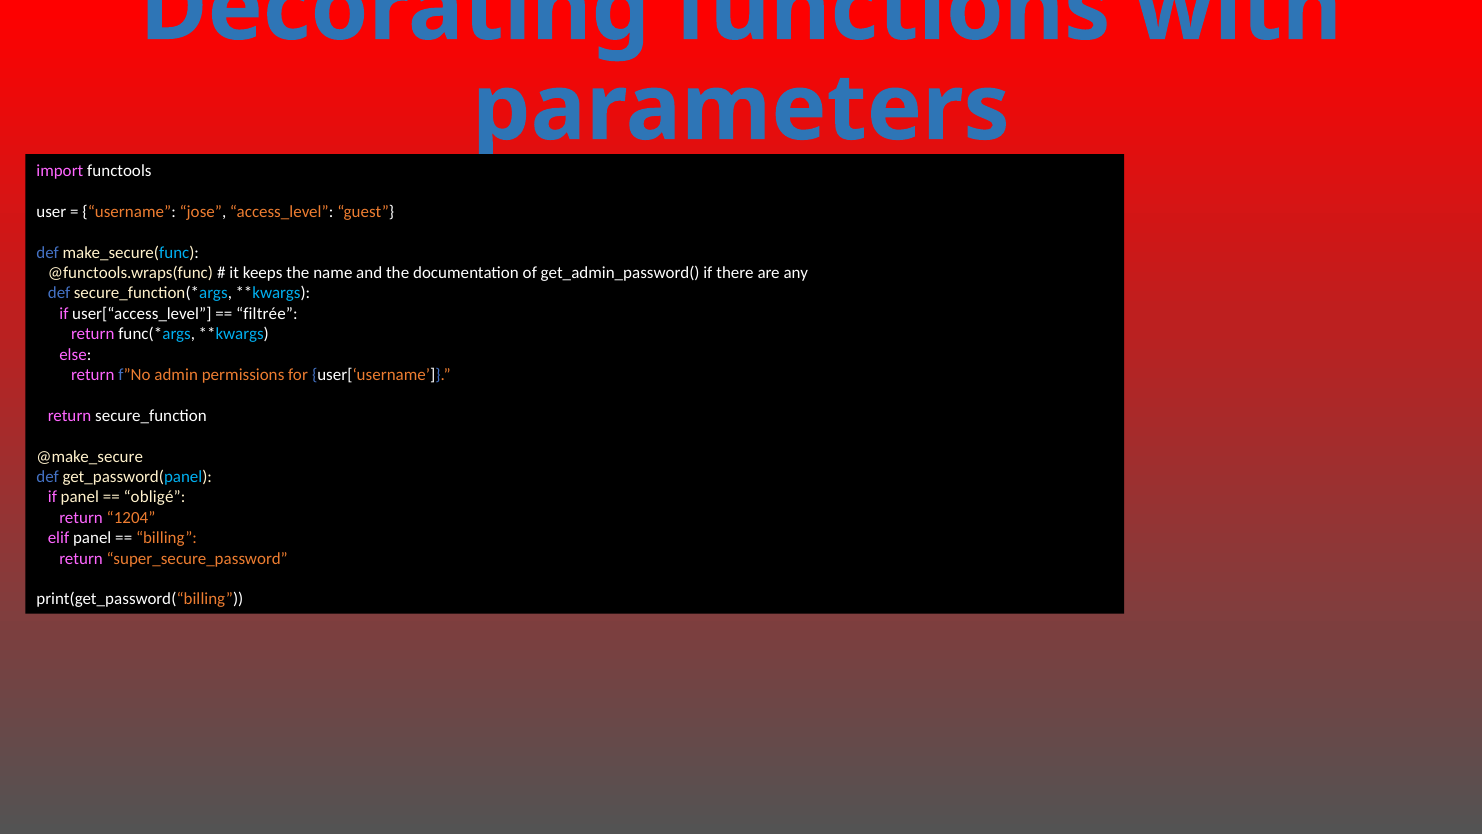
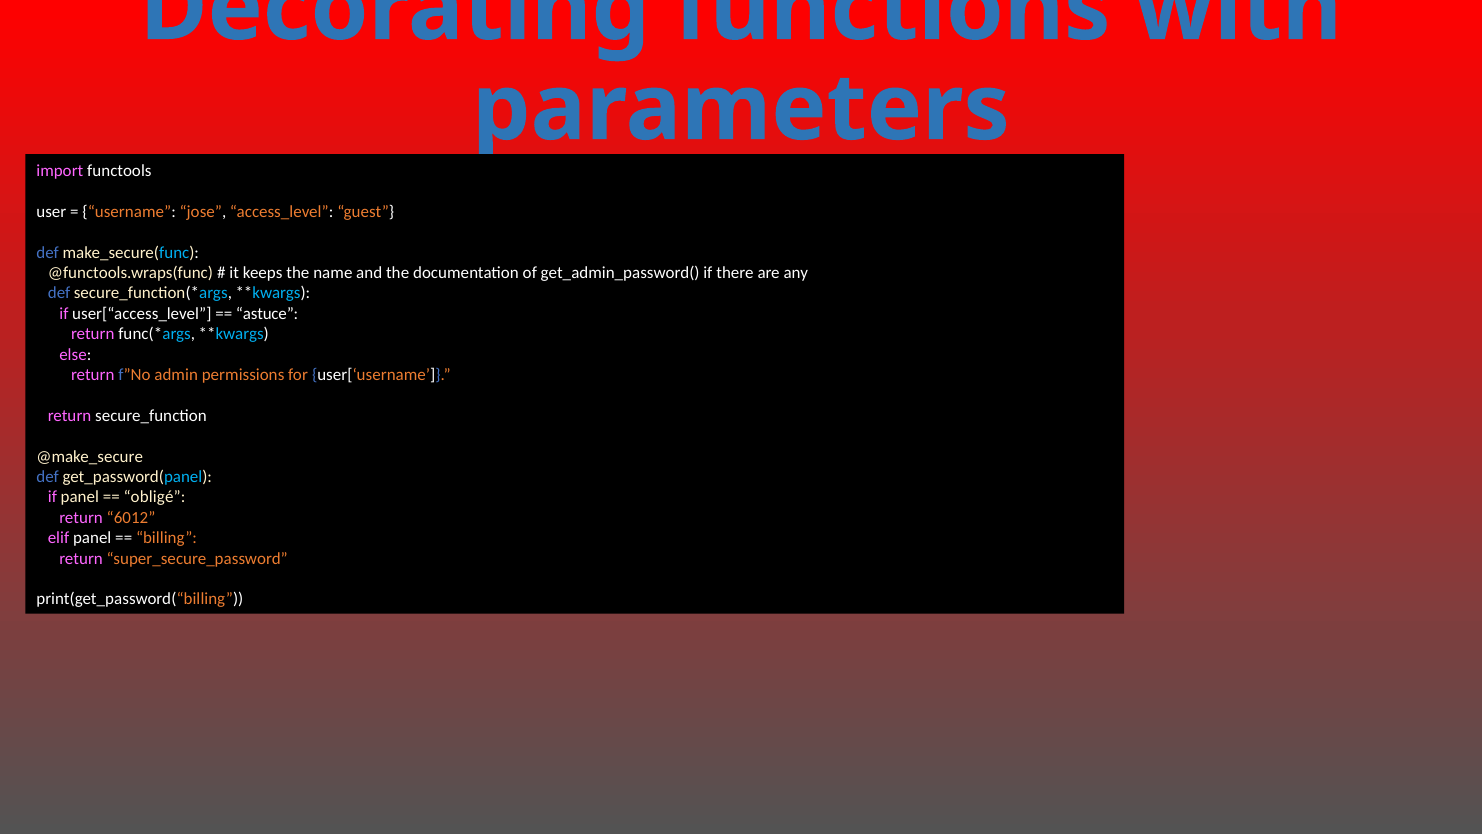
filtrée: filtrée -> astuce (267, 314)
1204: 1204 -> 6012 (131, 517)
